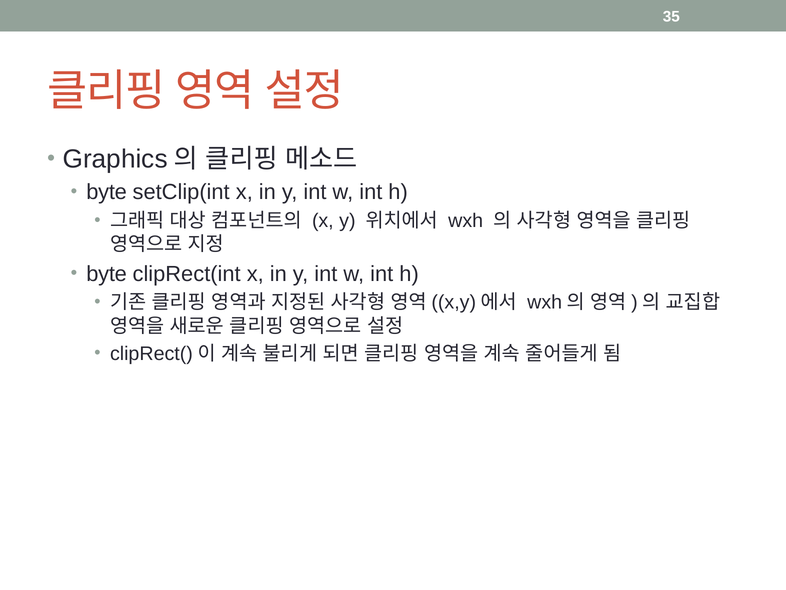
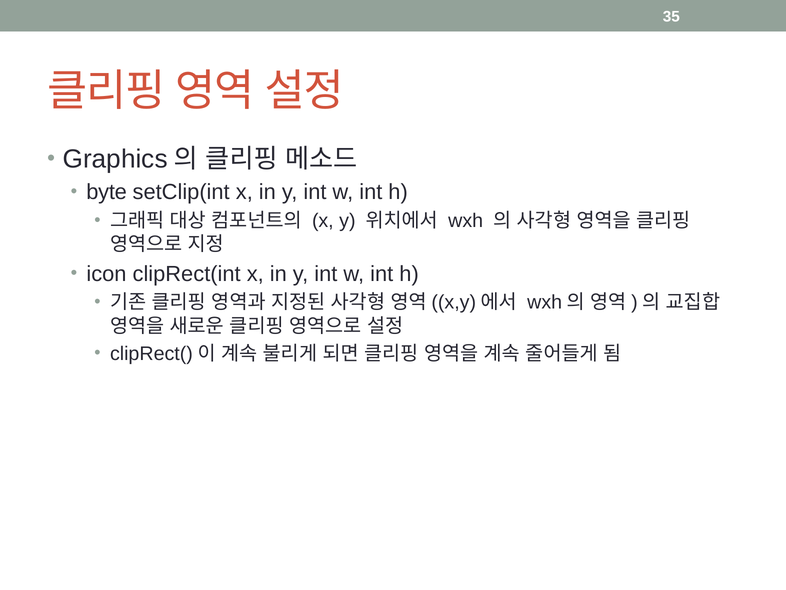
byte: byte -> icon (106, 274)
